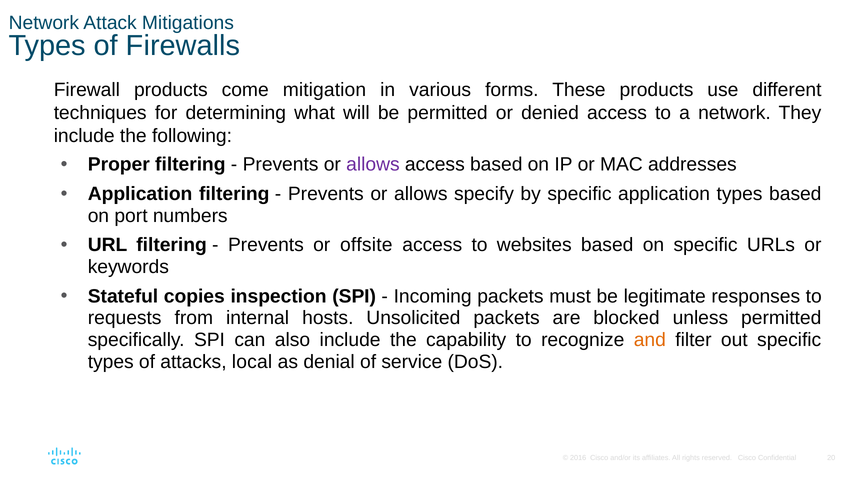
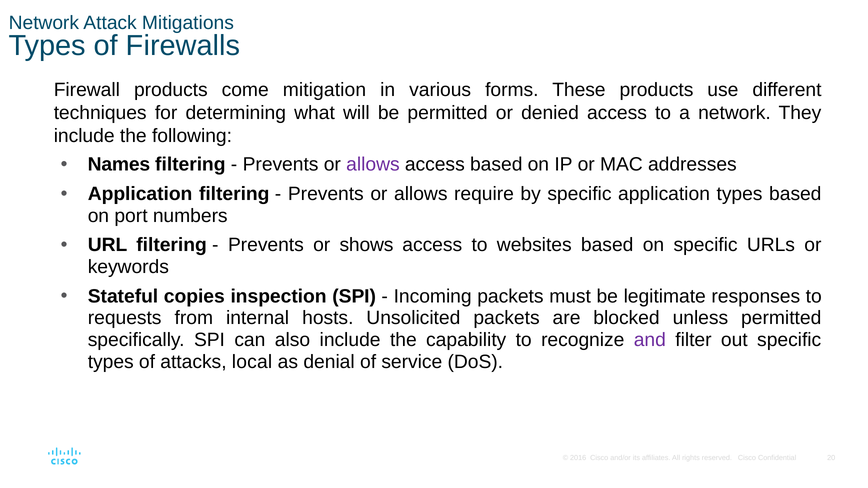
Proper: Proper -> Names (119, 165)
specify: specify -> require (484, 194)
offsite: offsite -> shows (366, 245)
and colour: orange -> purple (650, 340)
